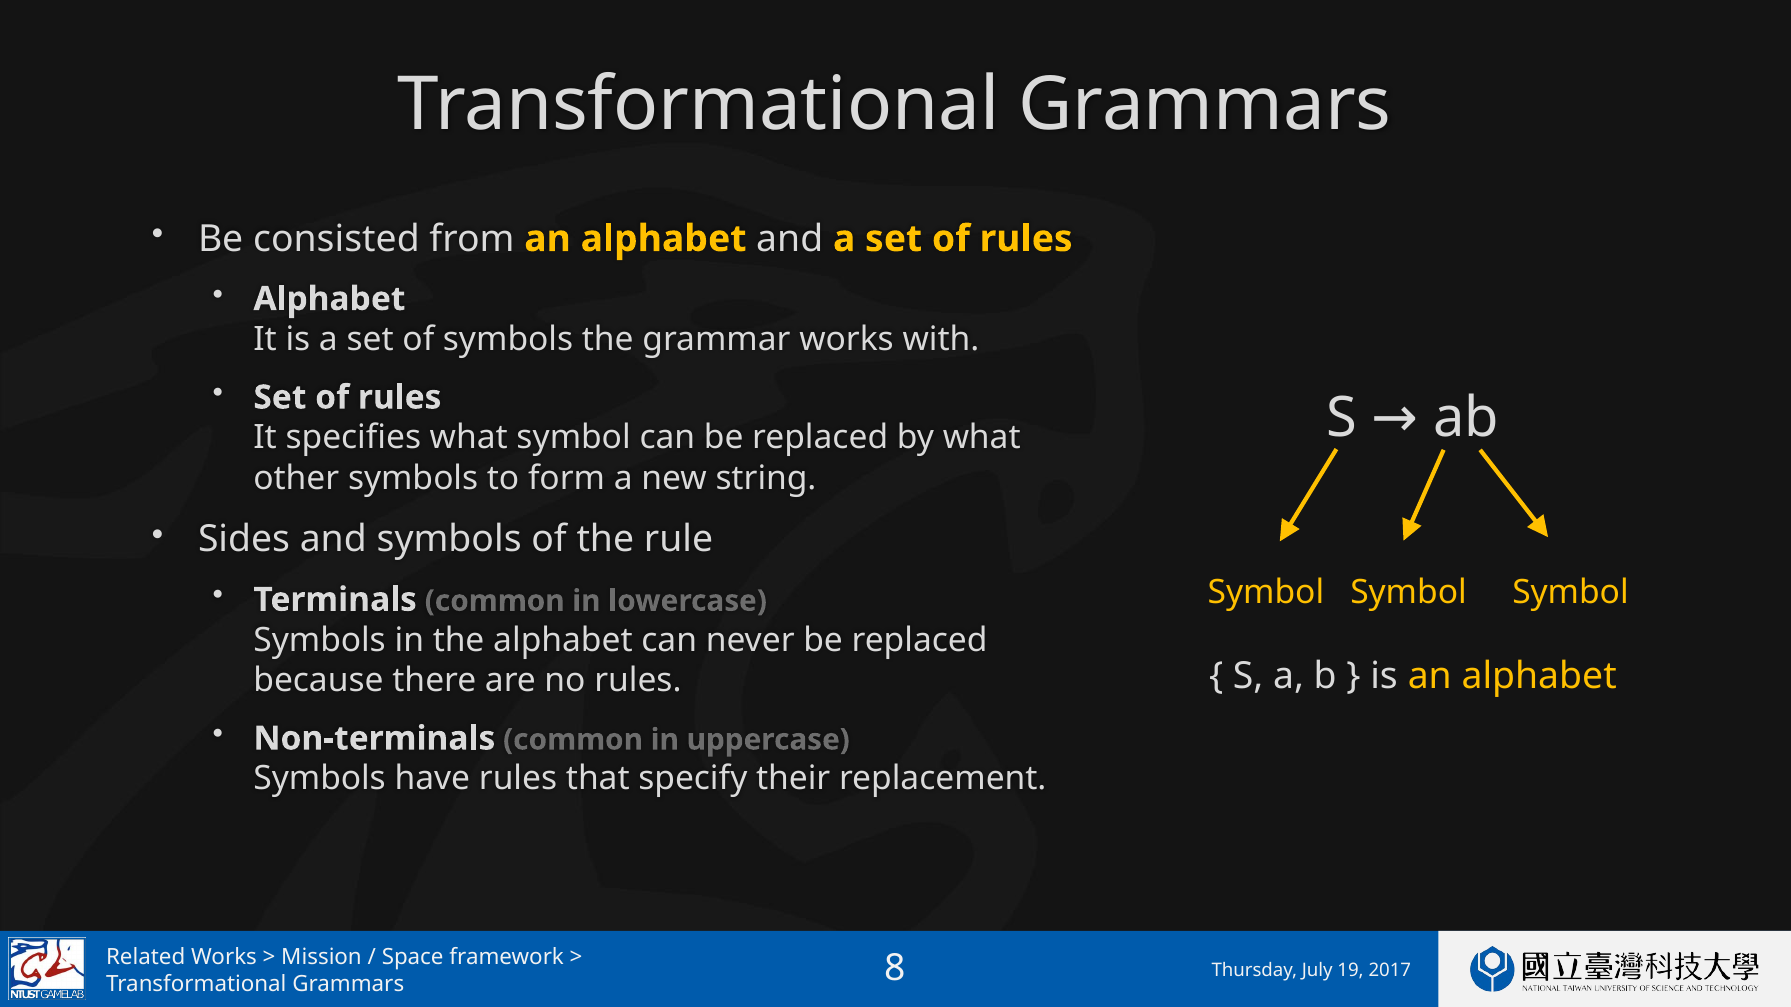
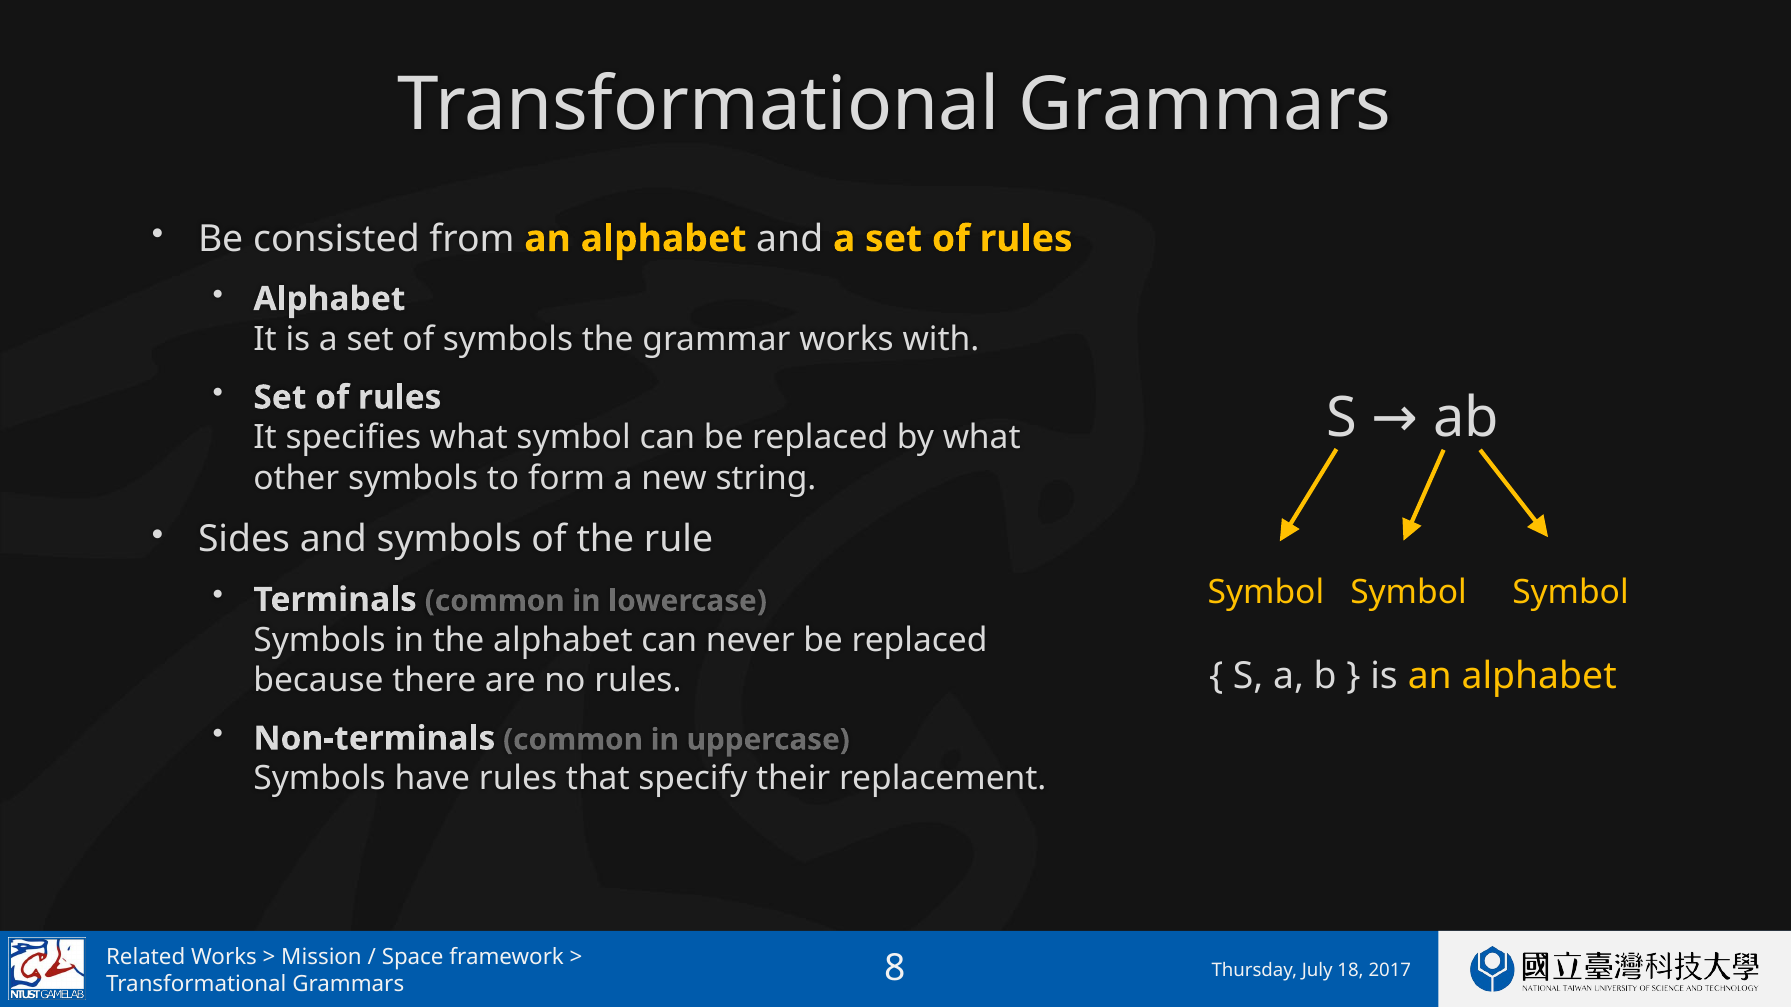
19: 19 -> 18 (1351, 971)
